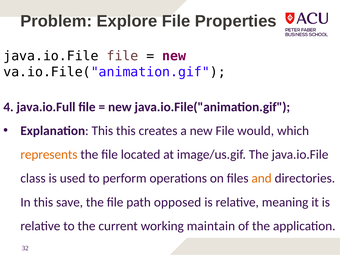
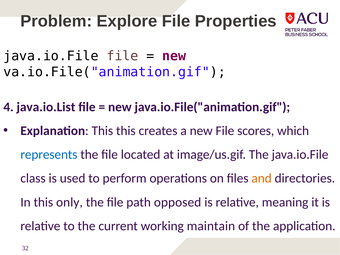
java.io.Full: java.io.Full -> java.io.List (46, 107)
would: would -> scores (256, 131)
represents colour: orange -> blue (49, 155)
save: save -> only (69, 202)
